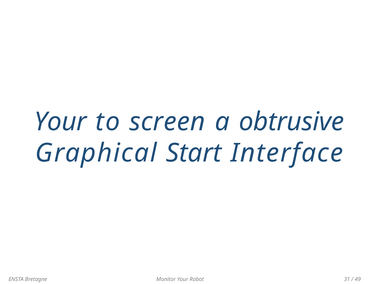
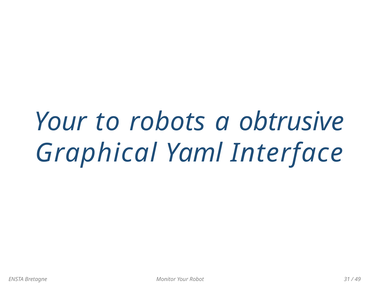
screen: screen -> robots (167, 122)
Start: Start -> Yaml (194, 153)
